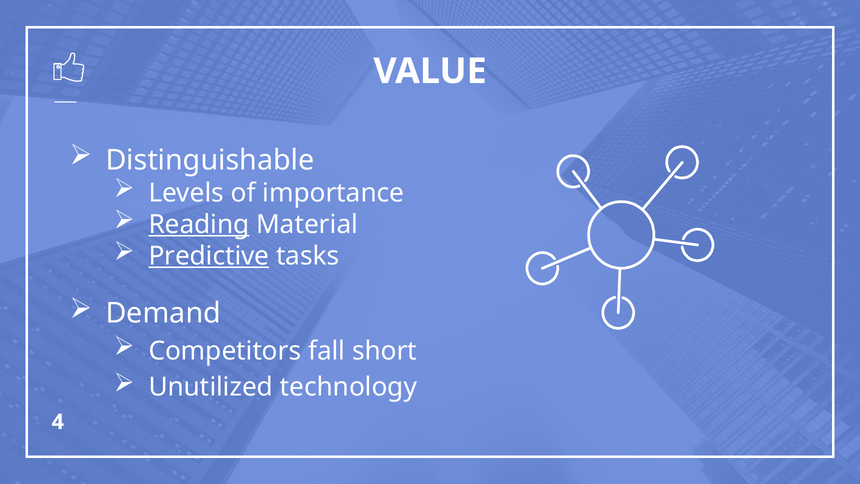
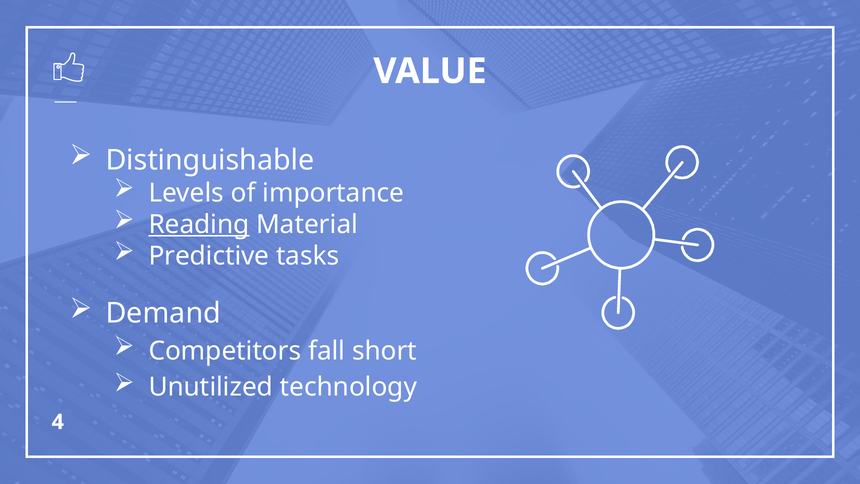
Predictive underline: present -> none (209, 256)
